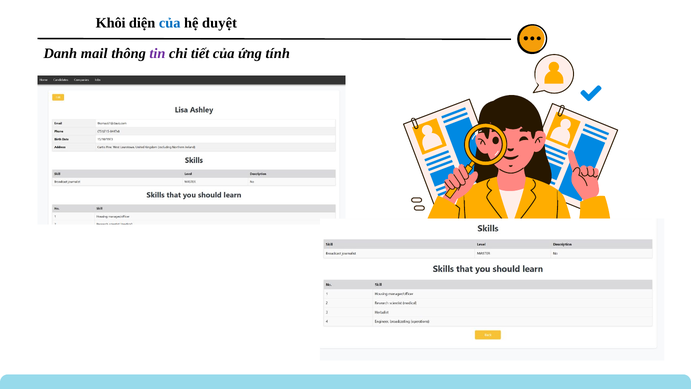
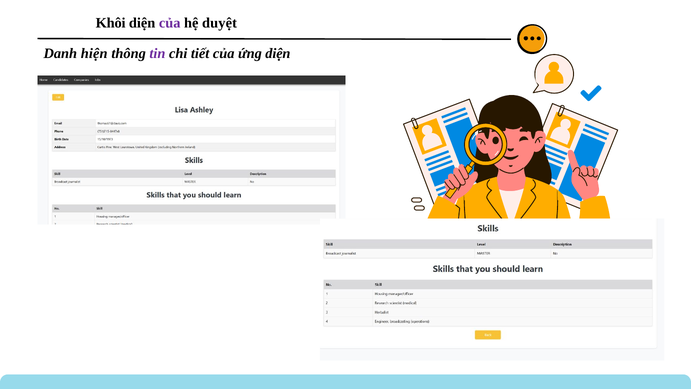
của colour: blue -> purple (170, 23)
mail: mail -> hiện (94, 53)
ứng tính: tính -> diện (278, 53)
